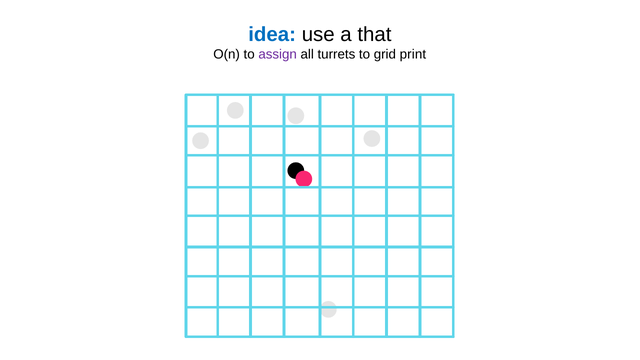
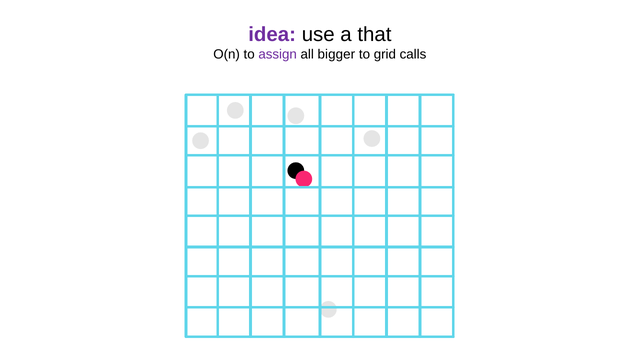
idea colour: blue -> purple (272, 35)
turrets: turrets -> bigger (336, 54)
print: print -> calls (413, 54)
